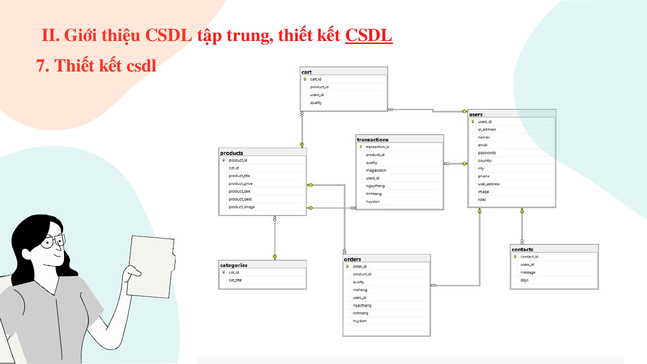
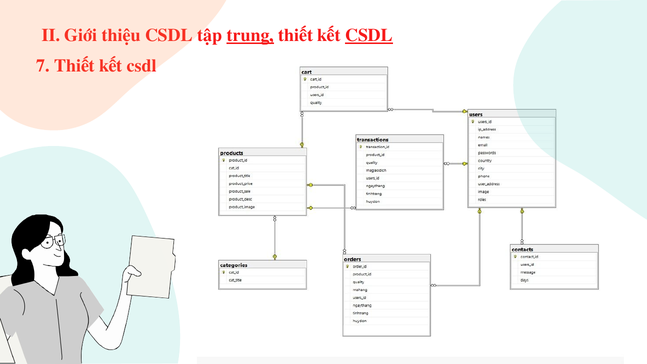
trung underline: none -> present (250, 36)
